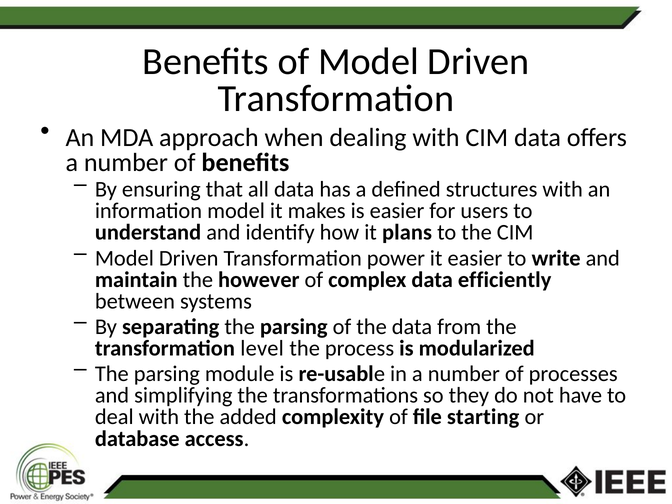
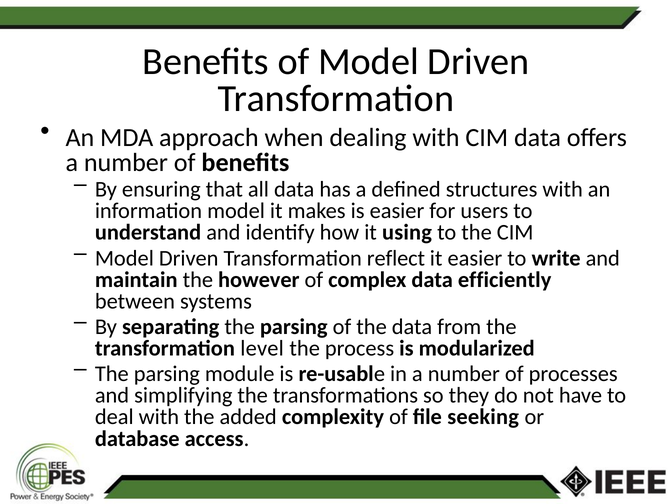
plans: plans -> using (407, 232)
power: power -> reflect (396, 258)
starting: starting -> seeking (483, 417)
